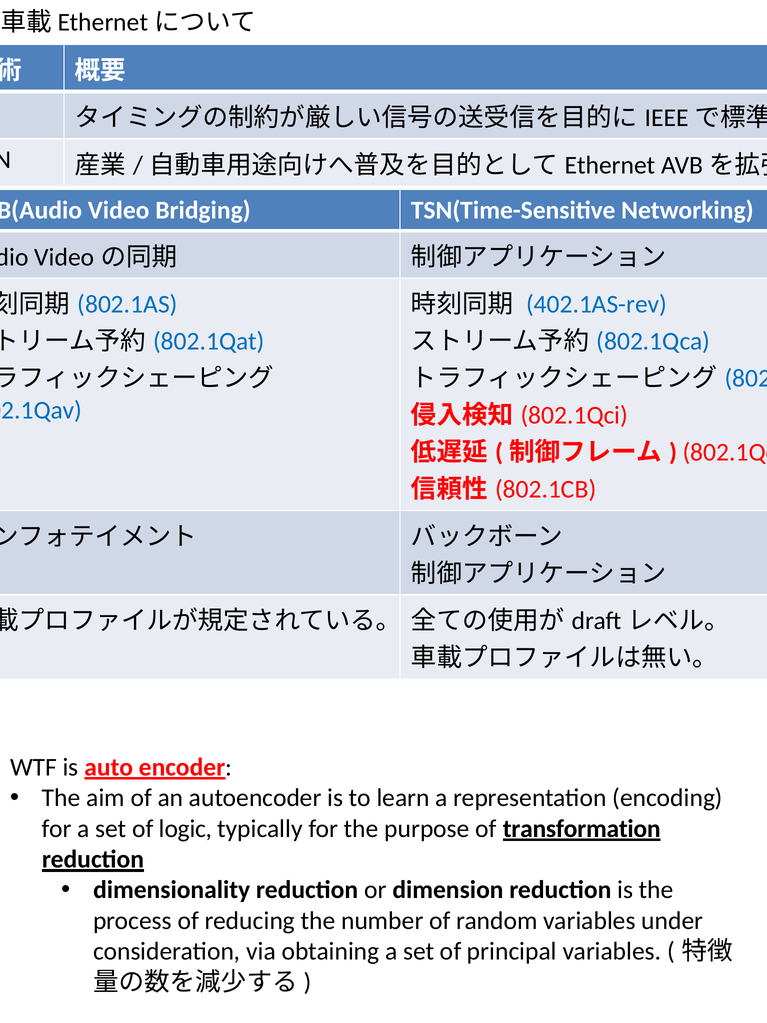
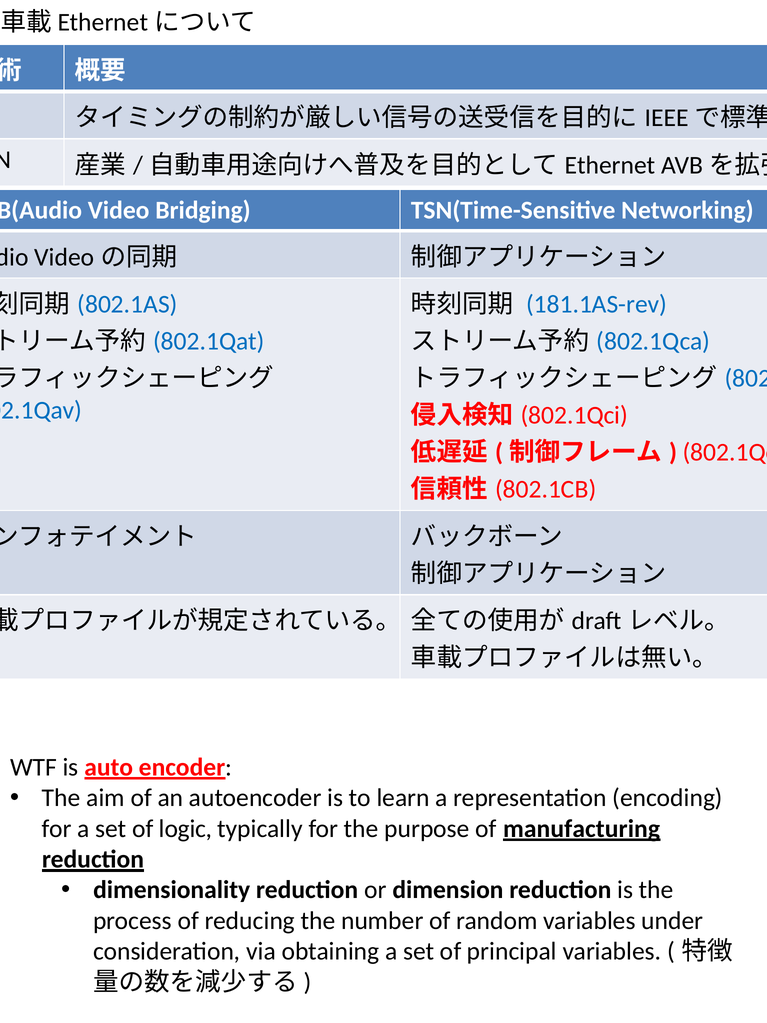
402.1AS-rev: 402.1AS-rev -> 181.1AS-rev (597, 304)
transformation: transformation -> manufacturing (582, 828)
